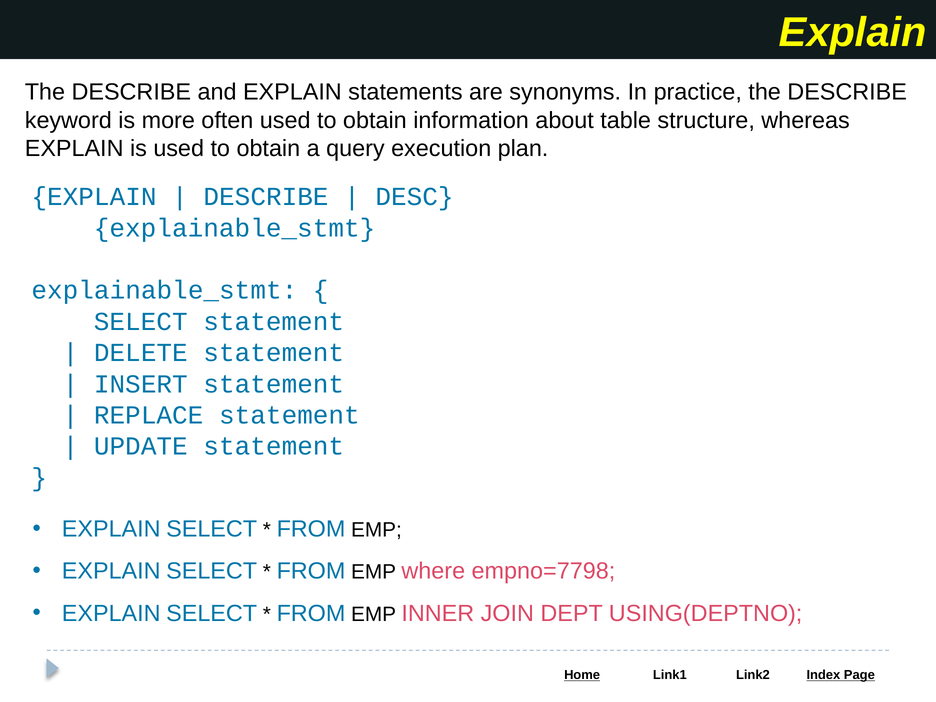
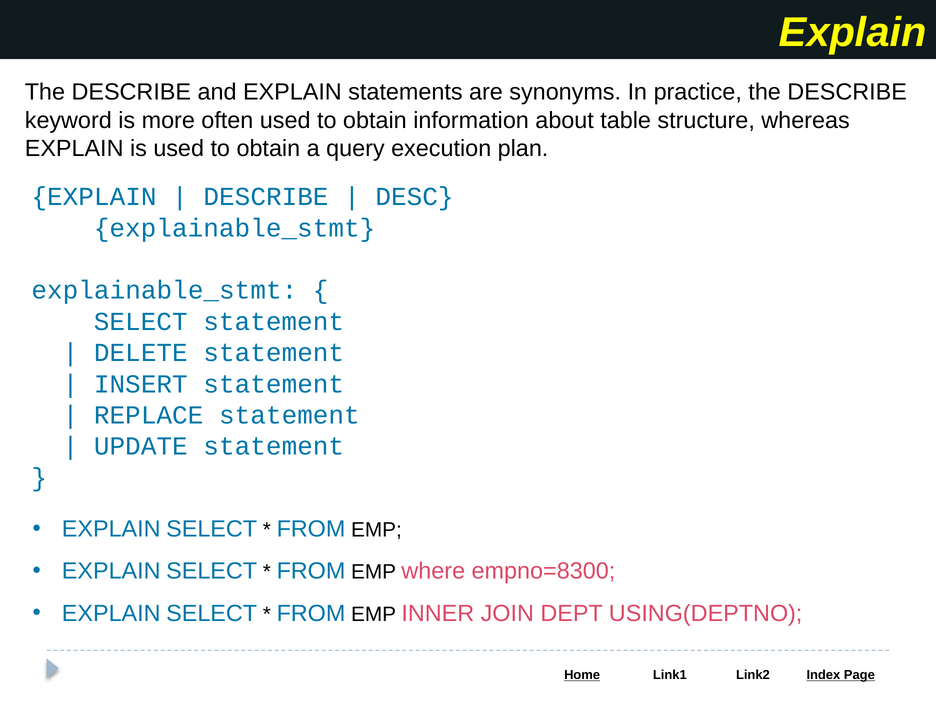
empno=7798: empno=7798 -> empno=8300 (543, 571)
